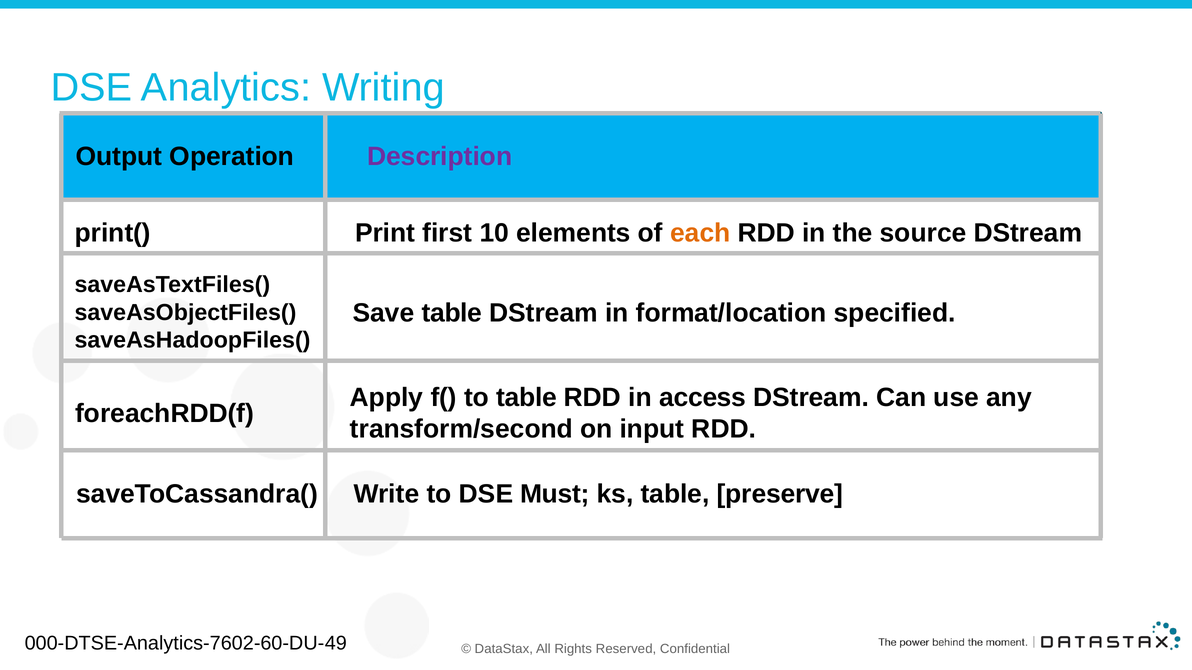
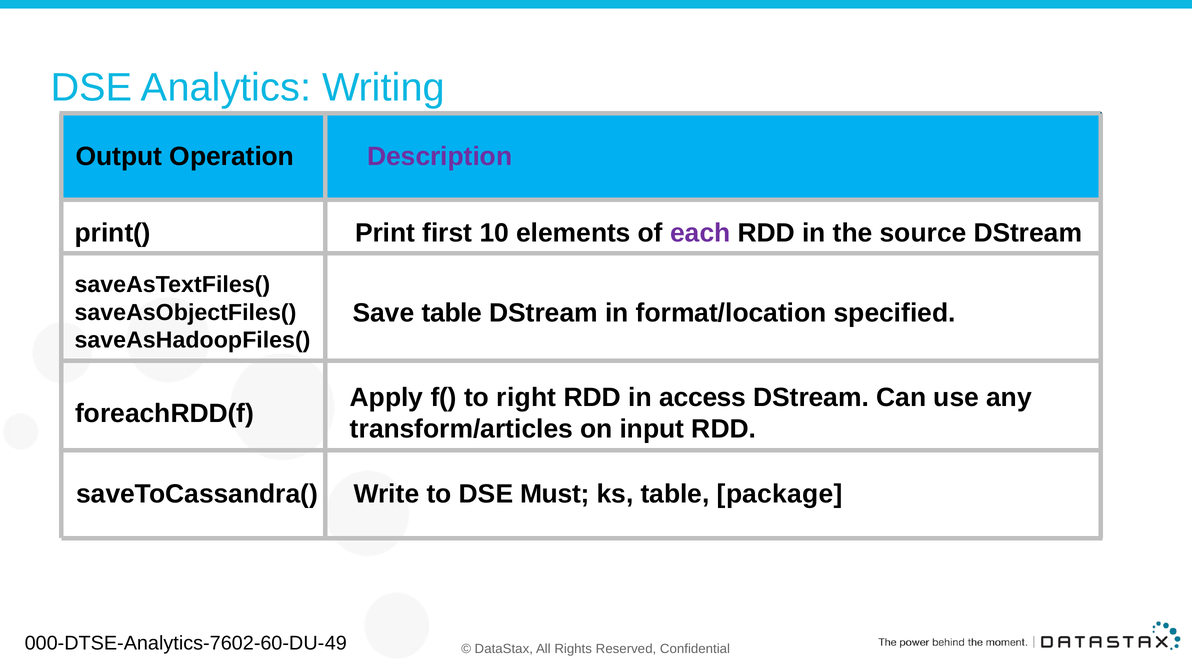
each colour: orange -> purple (700, 233)
to table: table -> right (526, 398)
transform/second: transform/second -> transform/articles (461, 430)
preserve: preserve -> package (780, 494)
